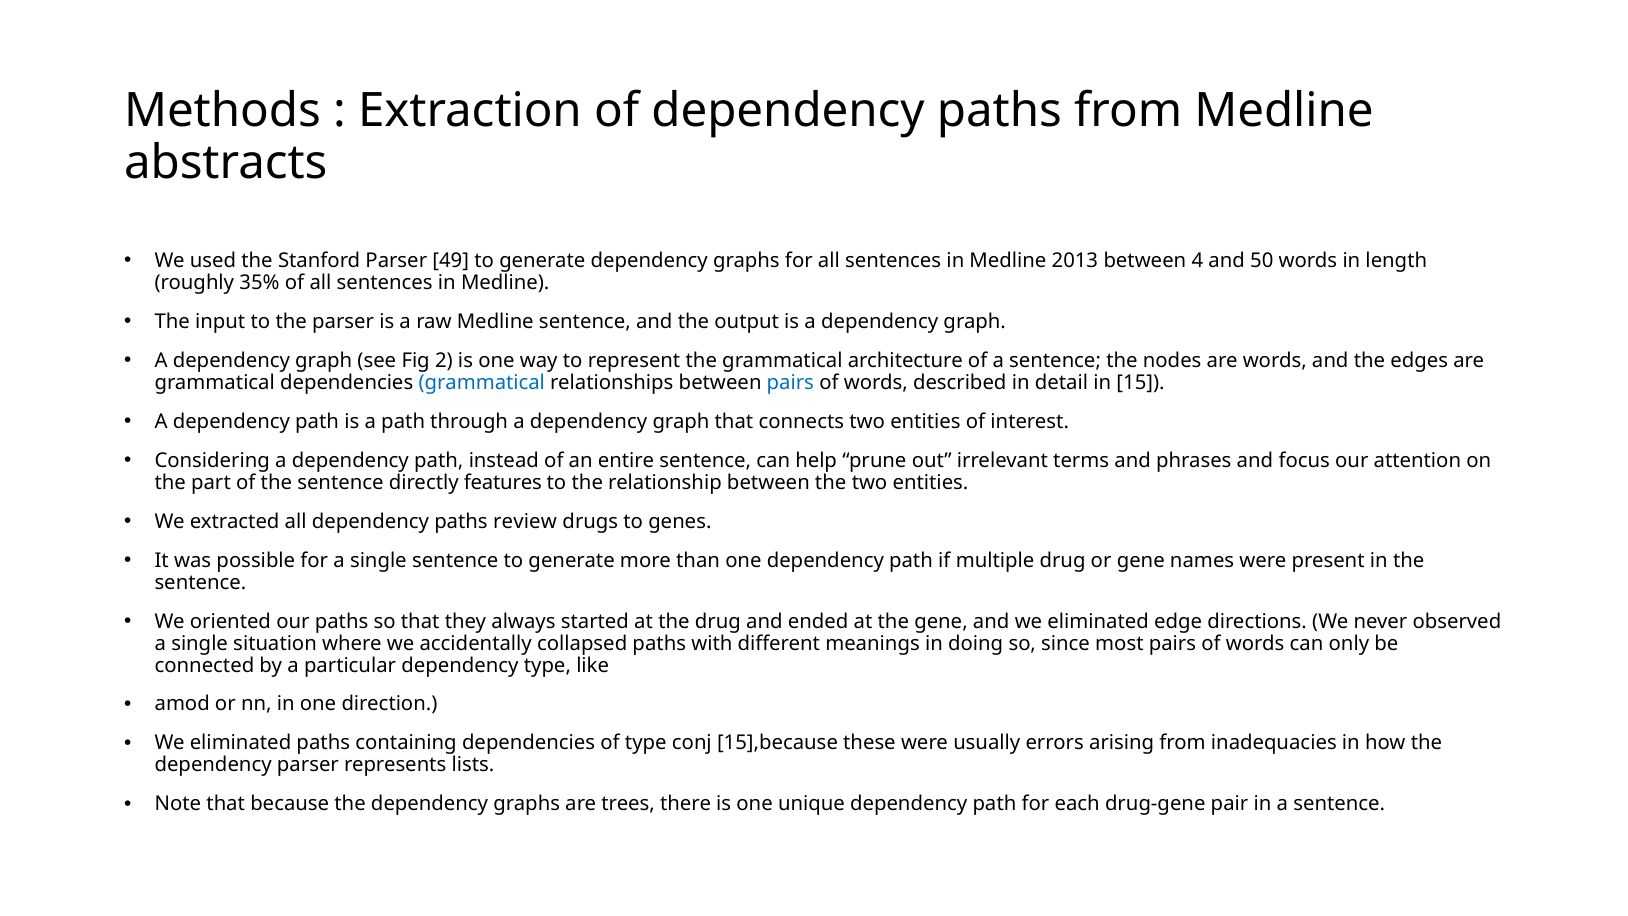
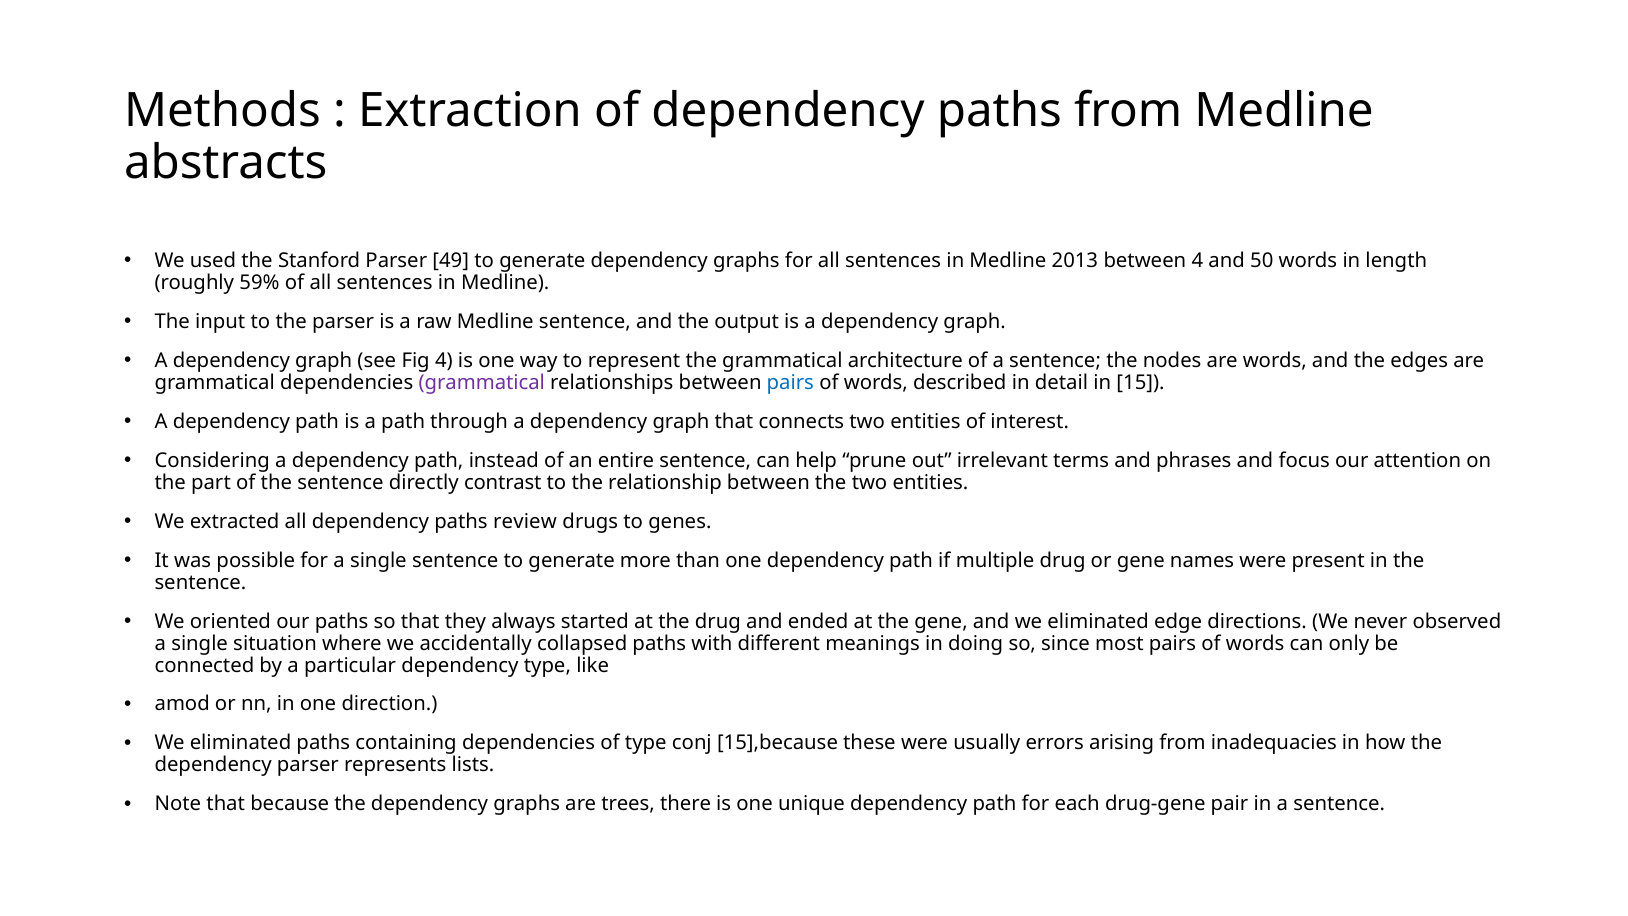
35%: 35% -> 59% (259, 283)
Fig 2: 2 -> 4 (444, 361)
grammatical colour: blue -> purple (482, 383)
features: features -> contrast (503, 482)
